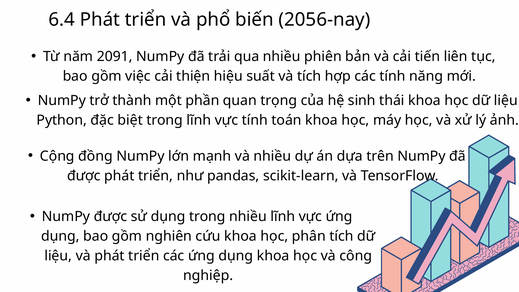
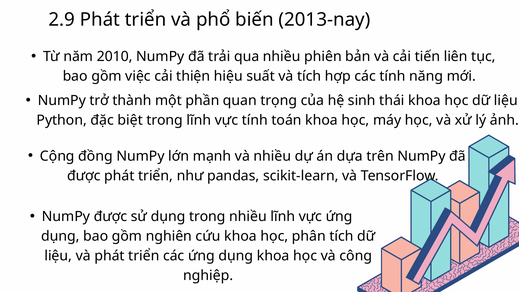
6.4: 6.4 -> 2.9 (62, 20)
2056-nay: 2056-nay -> 2013-nay (324, 20)
2091: 2091 -> 2010 (115, 56)
